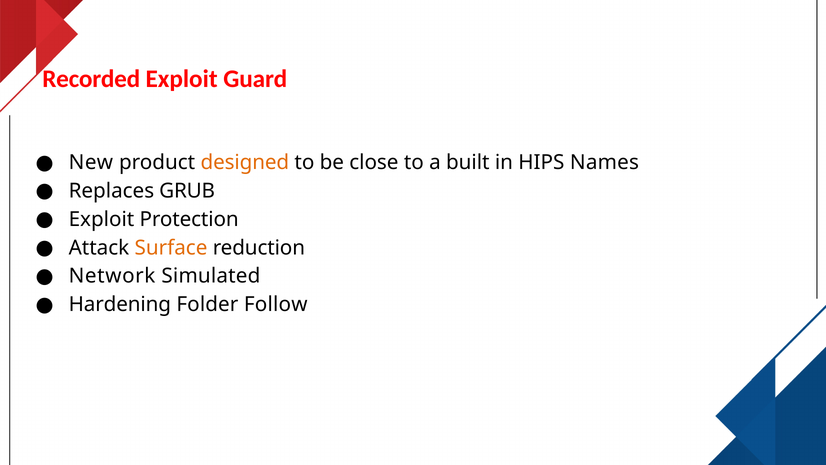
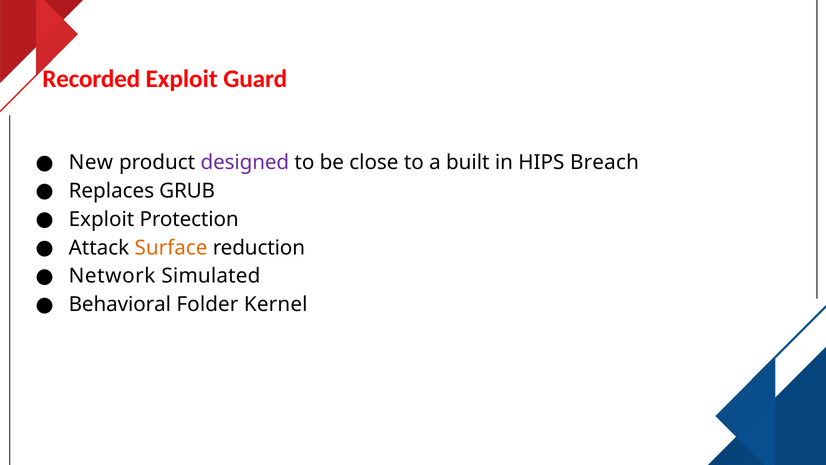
designed colour: orange -> purple (245, 162)
Names: Names -> Breach (604, 162)
Hardening: Hardening -> Behavioral (120, 304)
Follow: Follow -> Kernel (276, 304)
